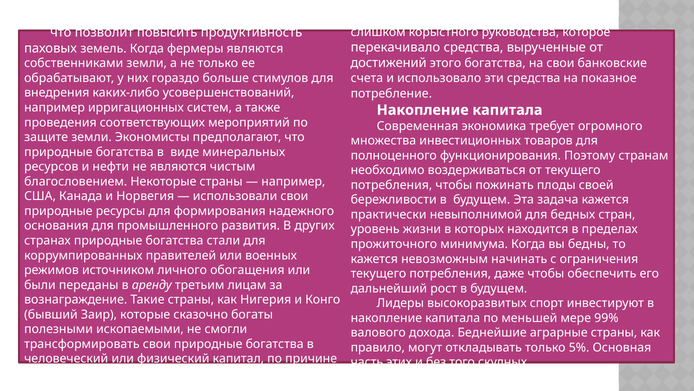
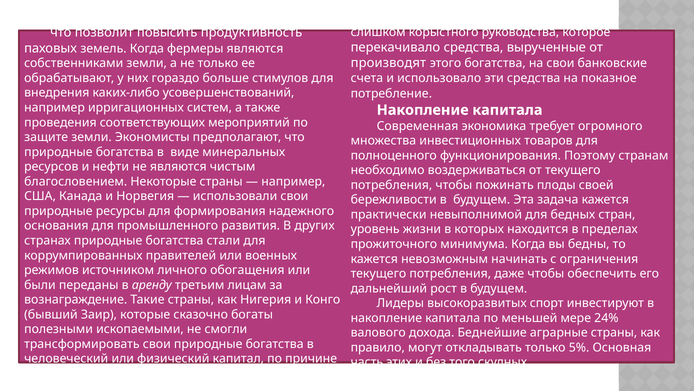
достижений: достижений -> производят (388, 63)
99%: 99% -> 24% (606, 318)
